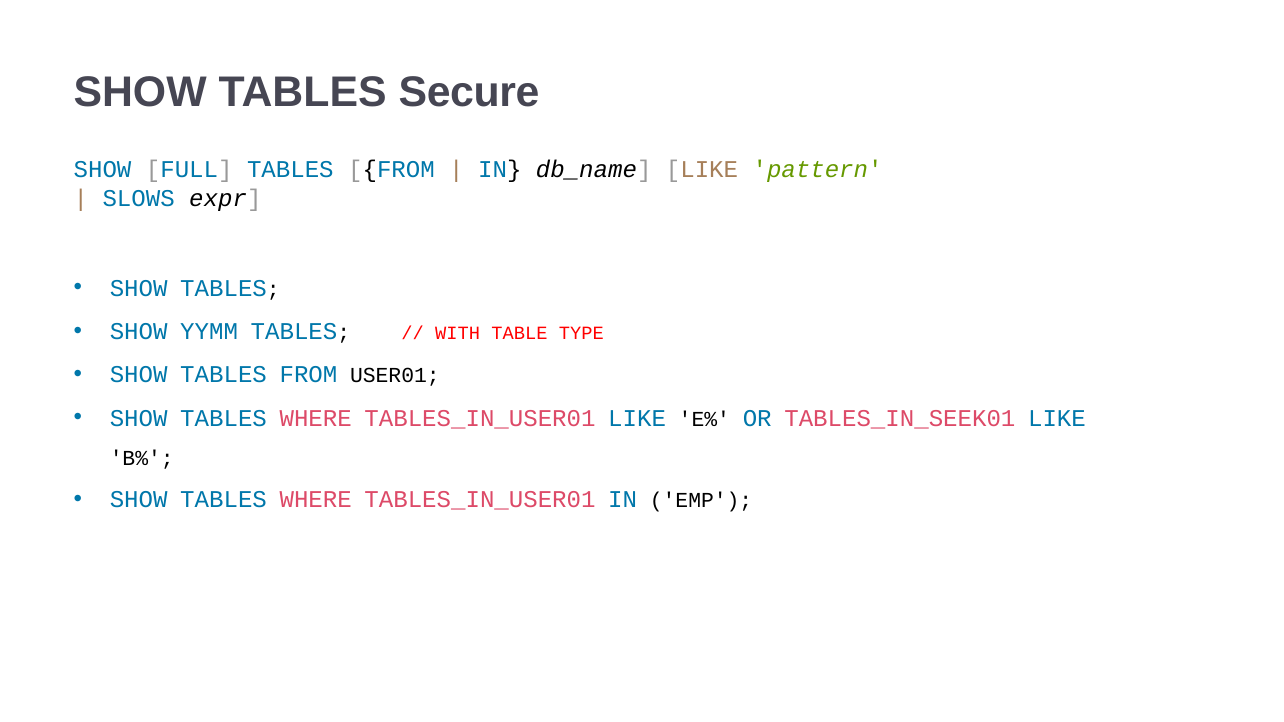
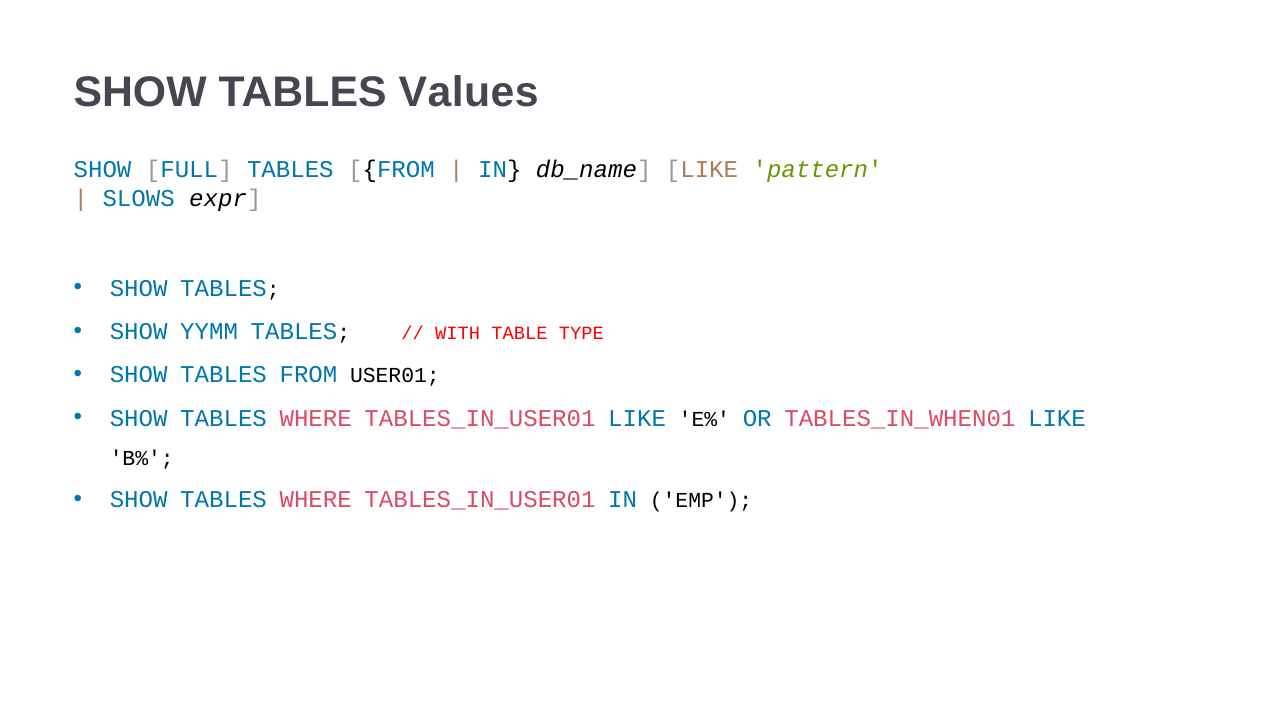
Secure: Secure -> Values (469, 93)
TABLES_IN_SEEK01: TABLES_IN_SEEK01 -> TABLES_IN_WHEN01 (900, 418)
